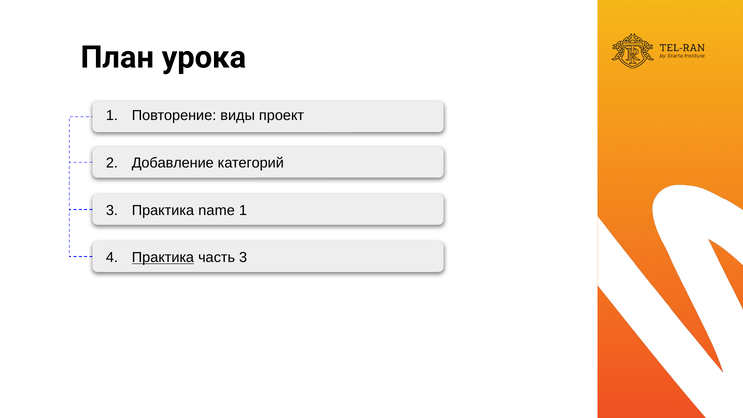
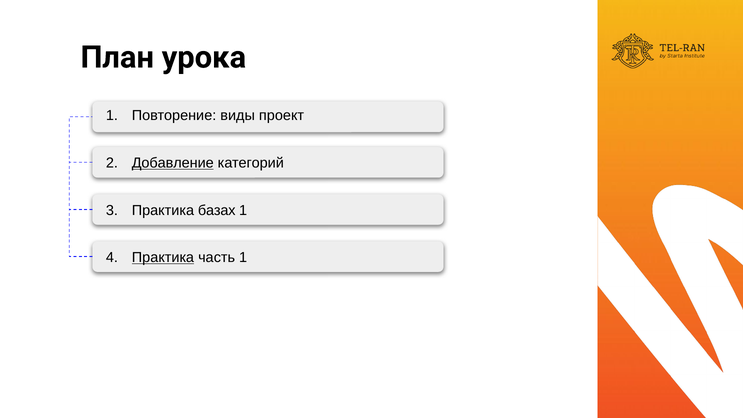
Добавление underline: none -> present (173, 163)
name: name -> базах (217, 210)
часть 3: 3 -> 1 (243, 258)
